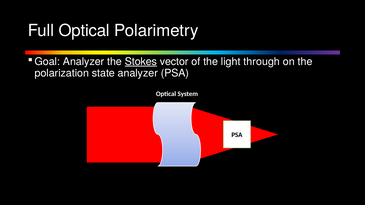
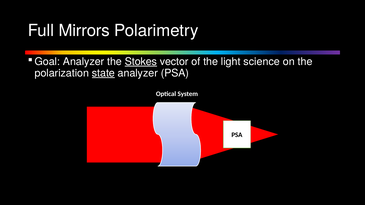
Full Optical: Optical -> Mirrors (84, 31)
through: through -> science (262, 62)
state underline: none -> present (103, 73)
